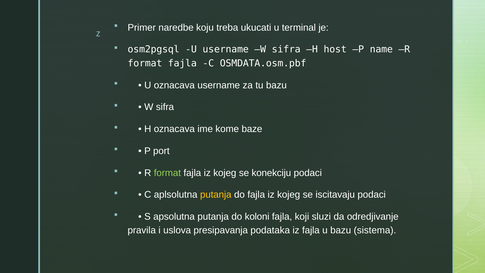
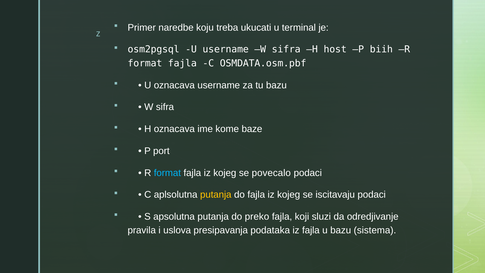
name: name -> biih (381, 49)
format colour: light green -> light blue (167, 173)
konekciju: konekciju -> povecalo (271, 173)
koloni: koloni -> preko (257, 217)
